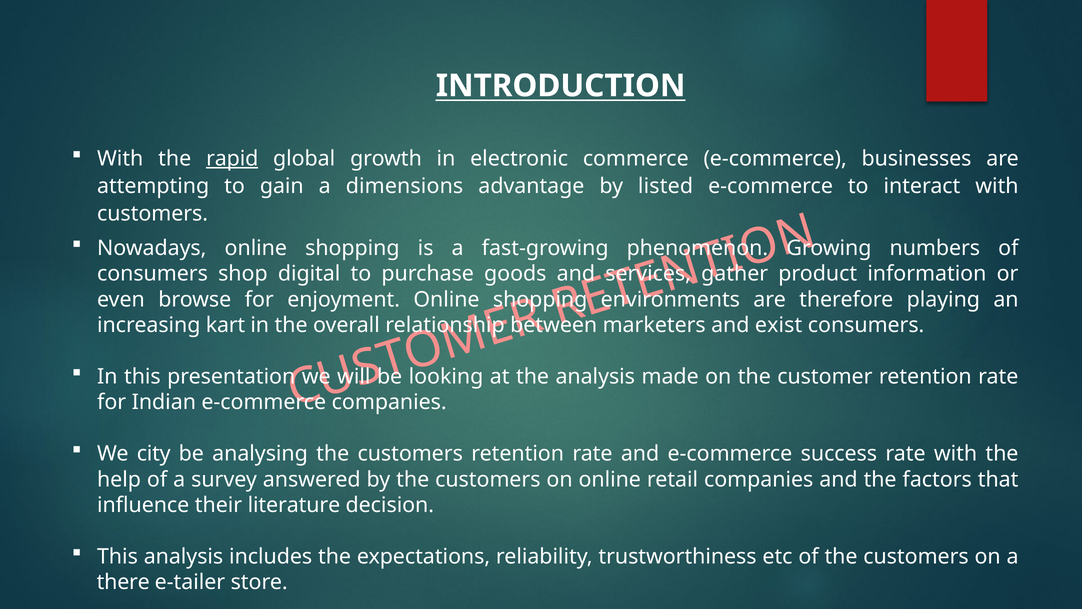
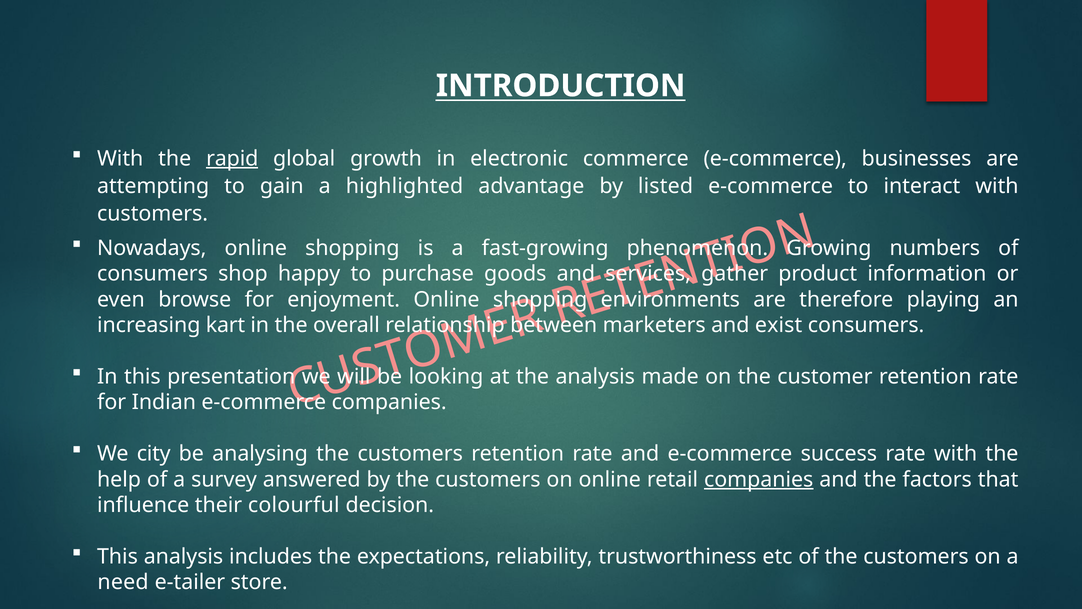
dimensions: dimensions -> highlighted (404, 186)
digital: digital -> happy (309, 274)
companies underline: none -> present (759, 479)
literature: literature -> colourful (294, 505)
there: there -> need (123, 582)
